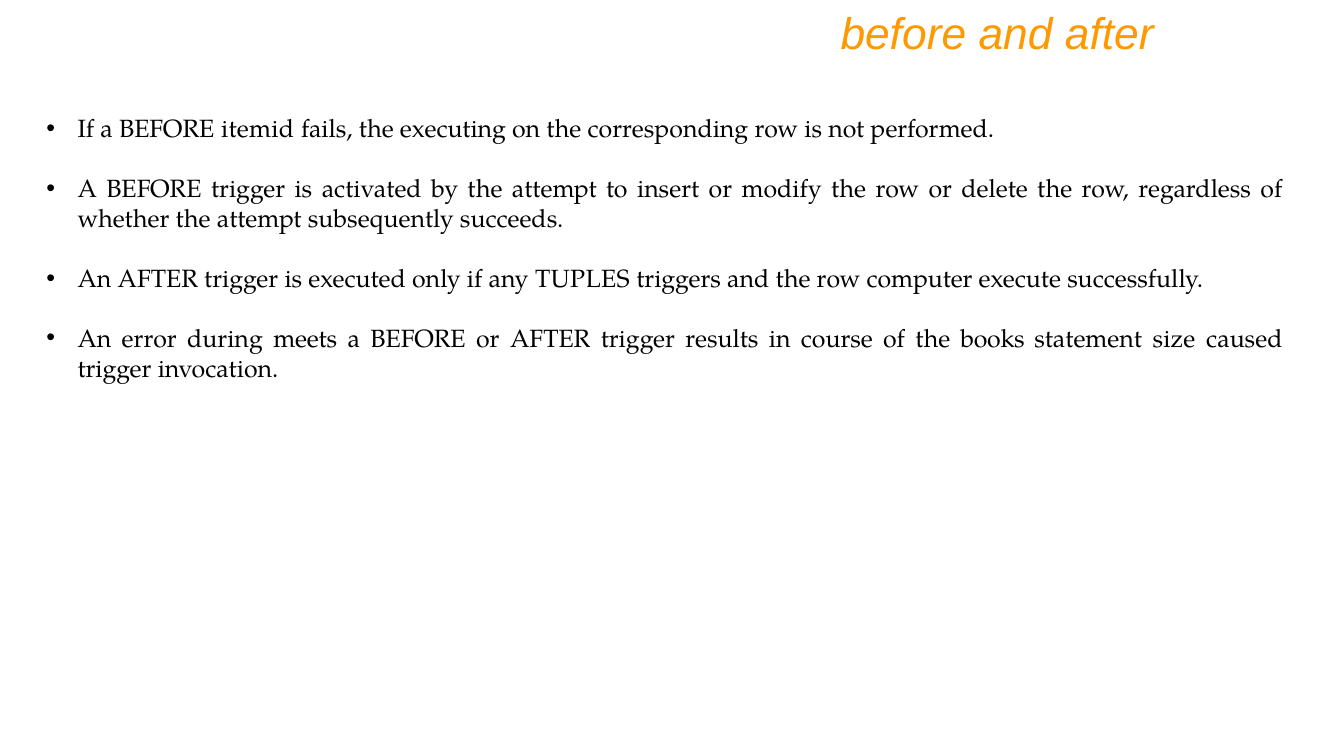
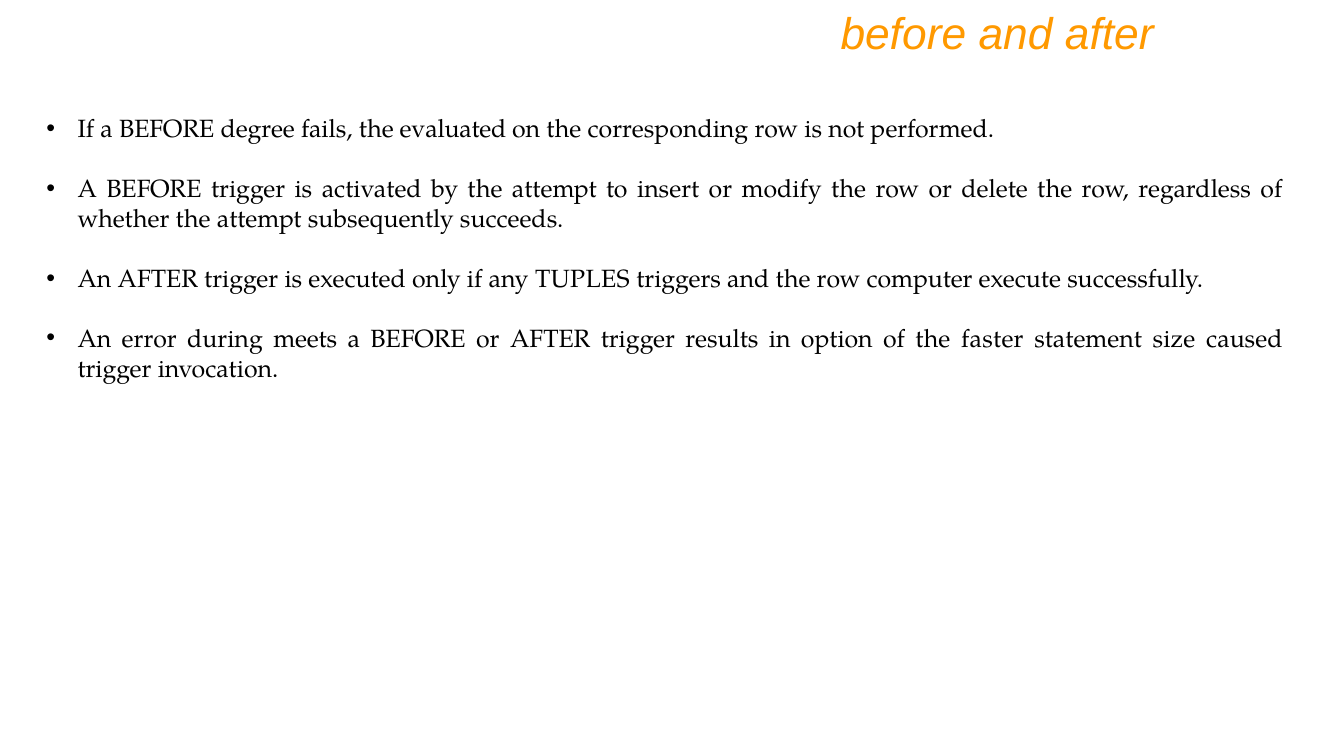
itemid: itemid -> degree (258, 130)
executing: executing -> evaluated (453, 130)
course: course -> option (837, 339)
books: books -> faster (992, 339)
